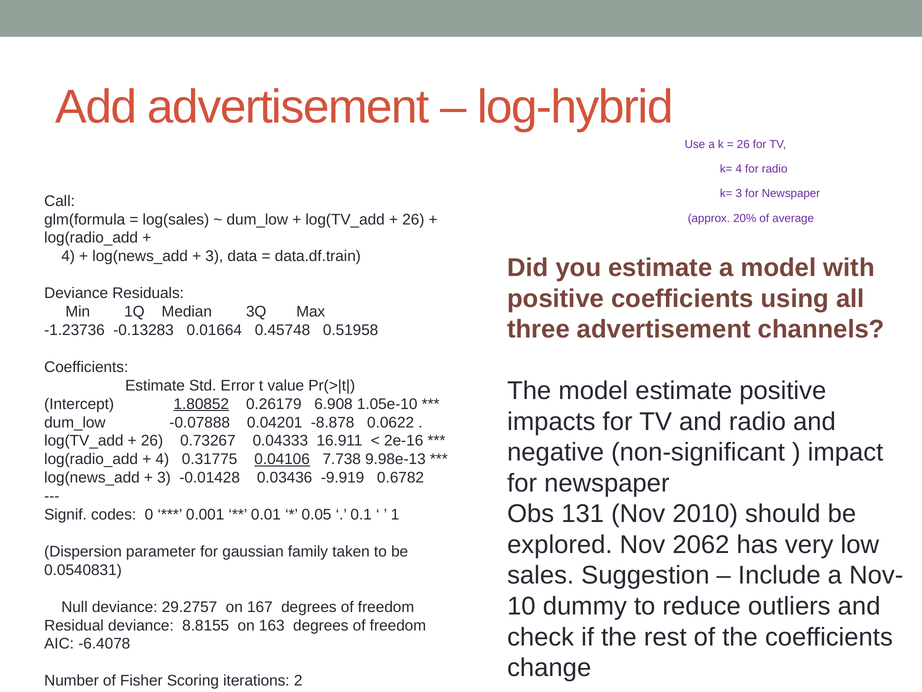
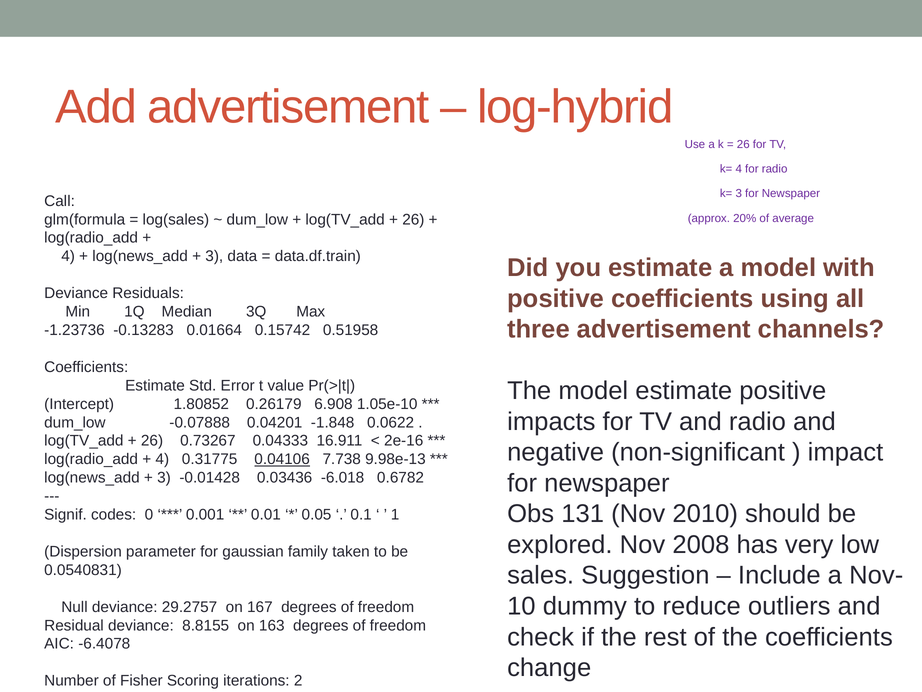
0.45748: 0.45748 -> 0.15742 (282, 330)
1.80852 underline: present -> none (201, 404)
-8.878: -8.878 -> -1.848 (333, 422)
-9.919: -9.919 -> -6.018 (343, 477)
2062: 2062 -> 2008 (701, 544)
